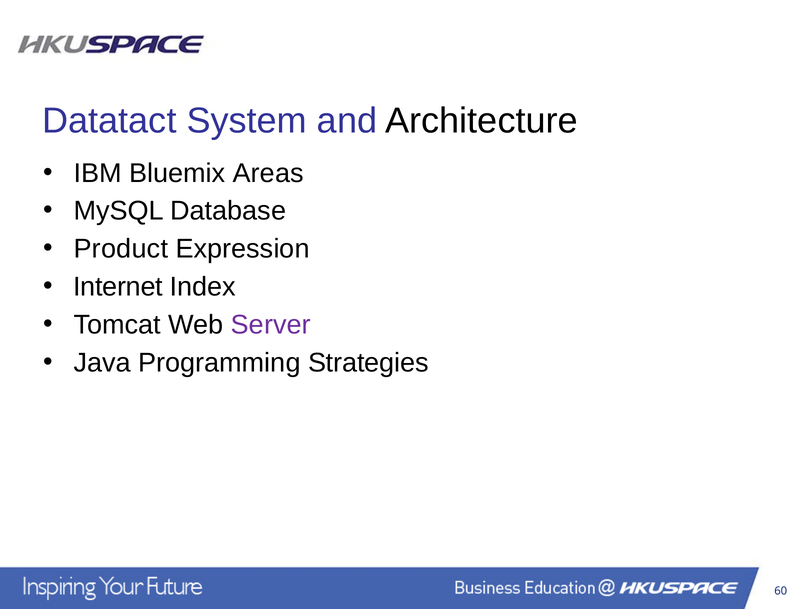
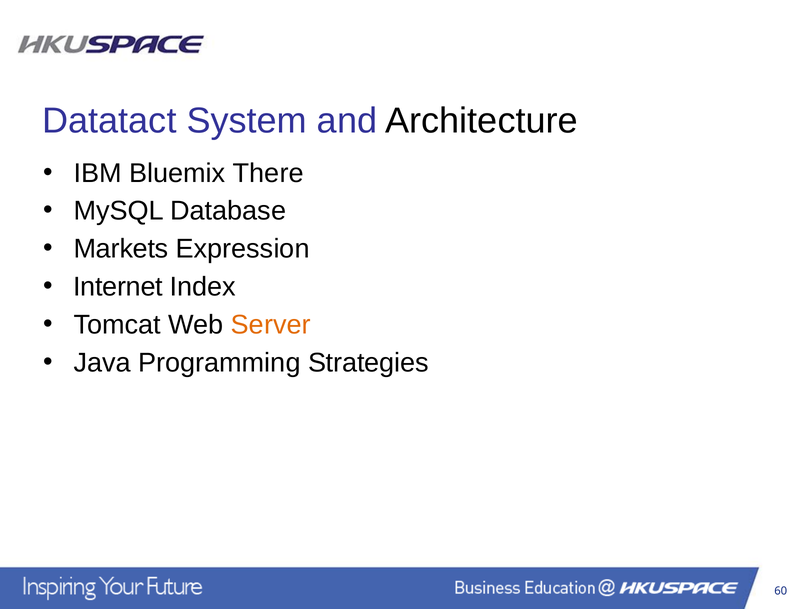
Areas: Areas -> There (268, 173)
Product: Product -> Markets (121, 249)
Server colour: purple -> orange (271, 325)
